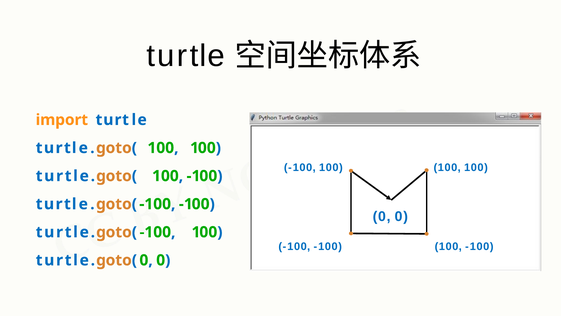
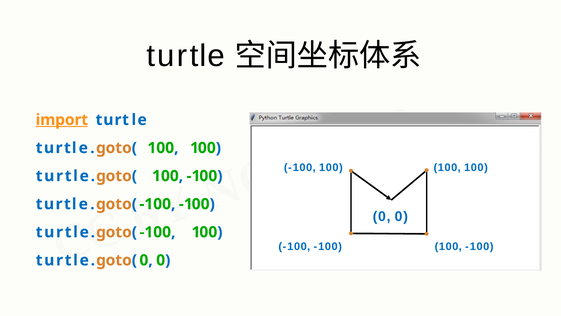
import underline: none -> present (62, 120)
